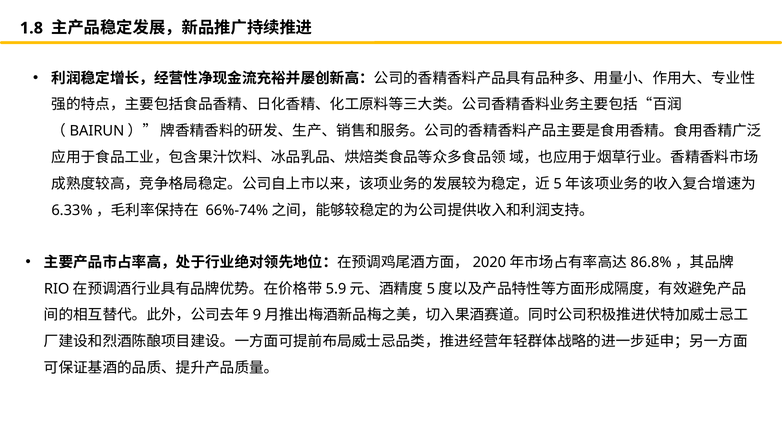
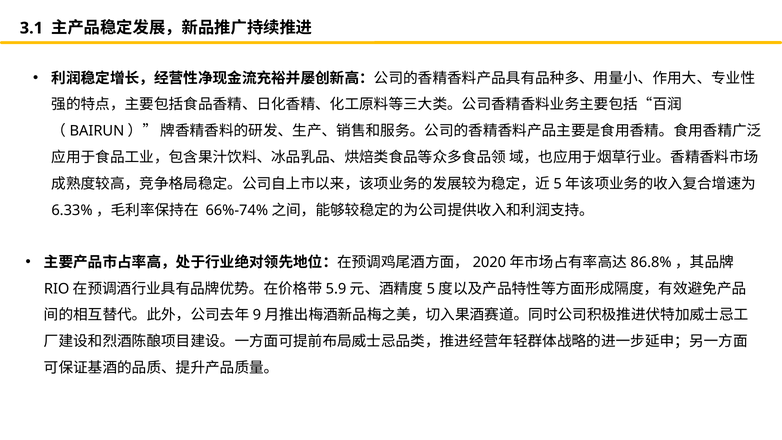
1.8: 1.8 -> 3.1 (31, 28)
